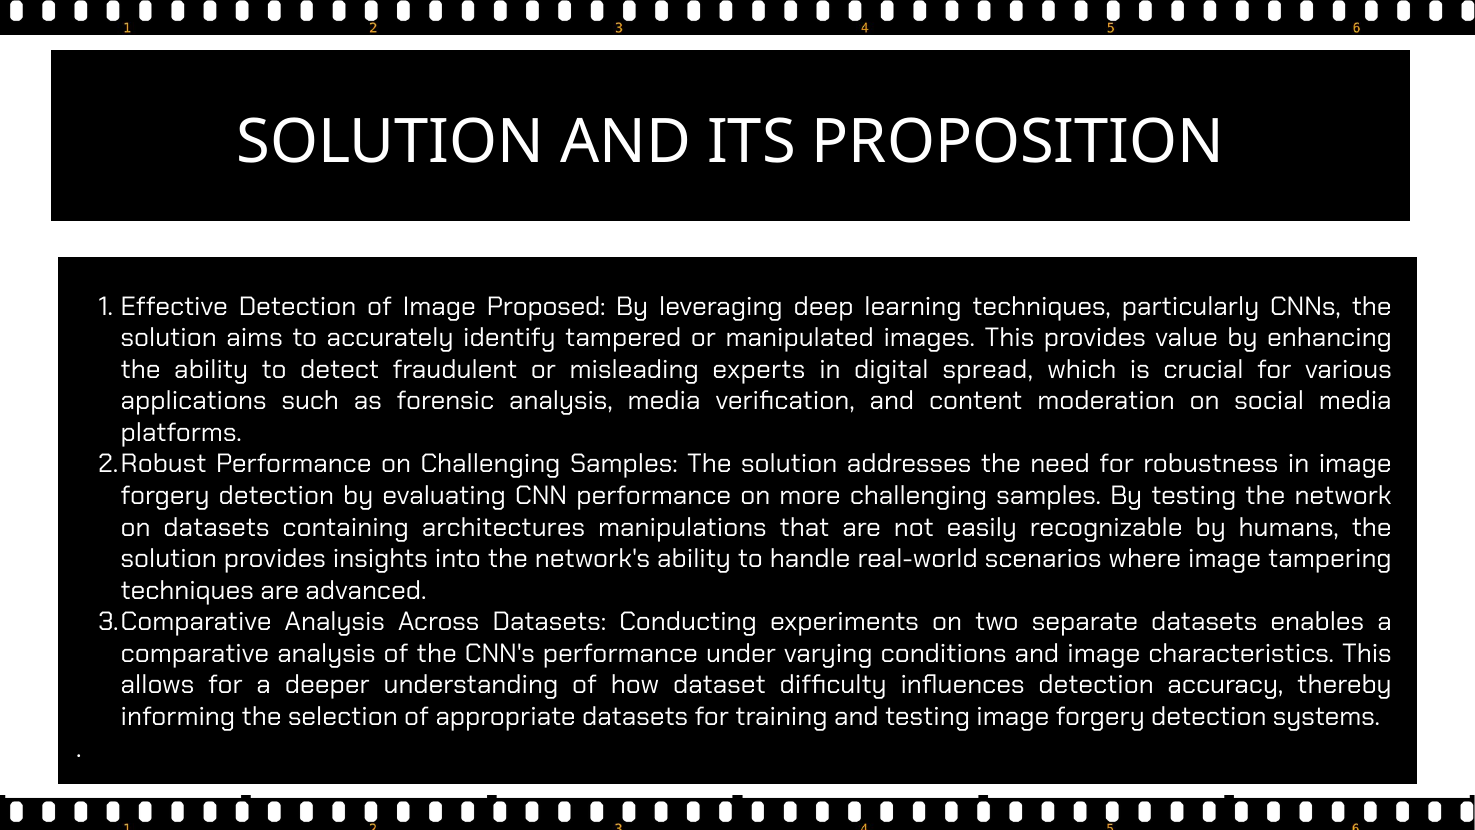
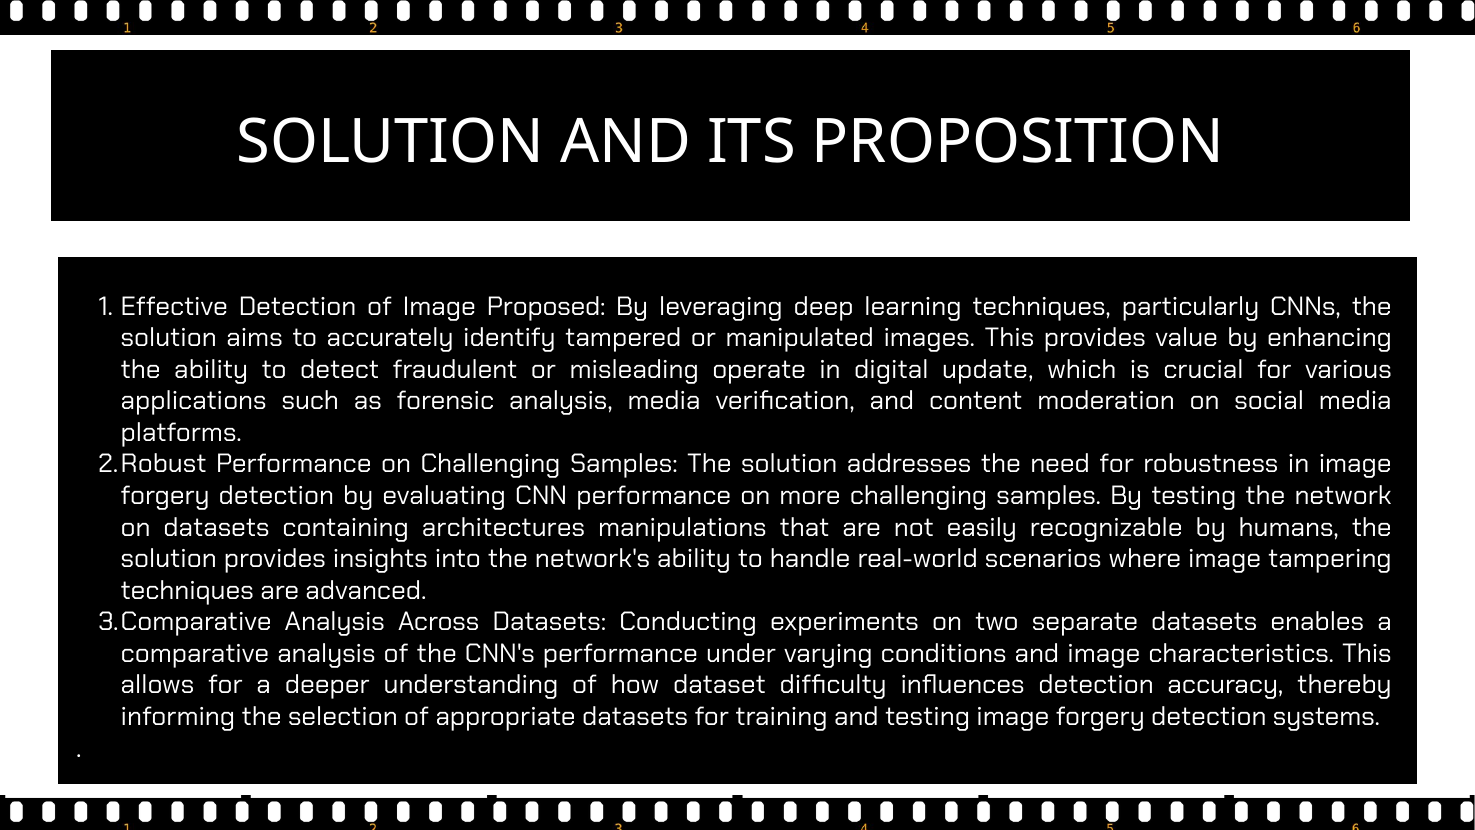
experts: experts -> operate (759, 369)
spread: spread -> update (988, 369)
